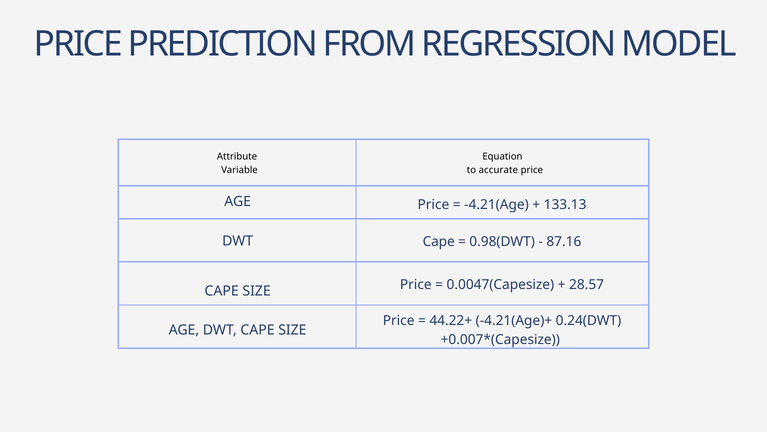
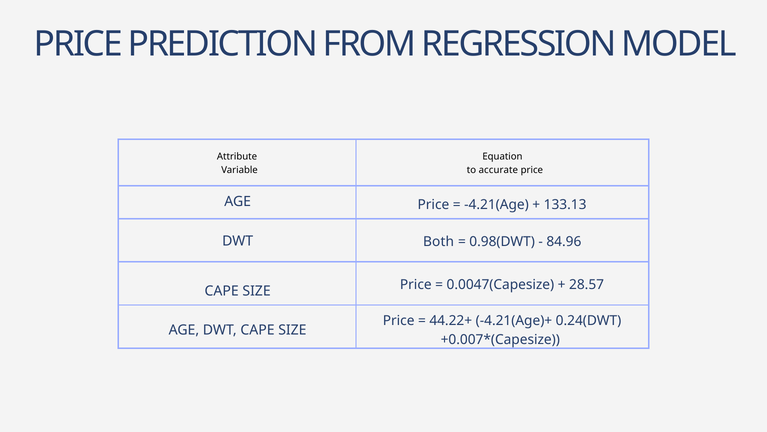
Cape: Cape -> Both (439, 241)
87.16: 87.16 -> 84.96 (564, 241)
